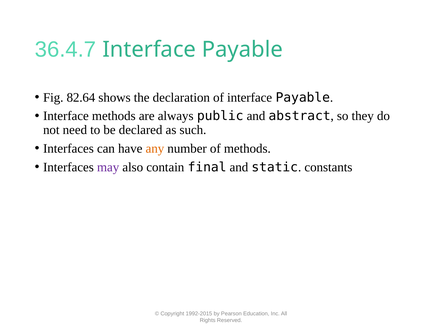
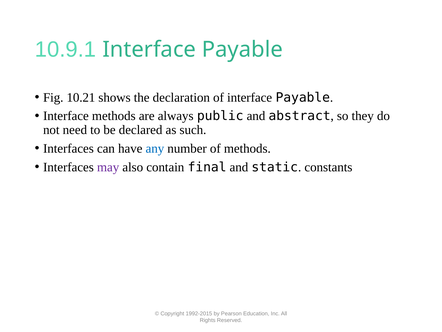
36.4.7: 36.4.7 -> 10.9.1 (66, 50)
82.64: 82.64 -> 10.21 (81, 97)
any colour: orange -> blue (155, 148)
